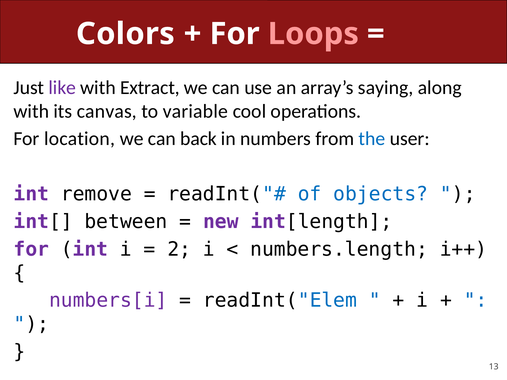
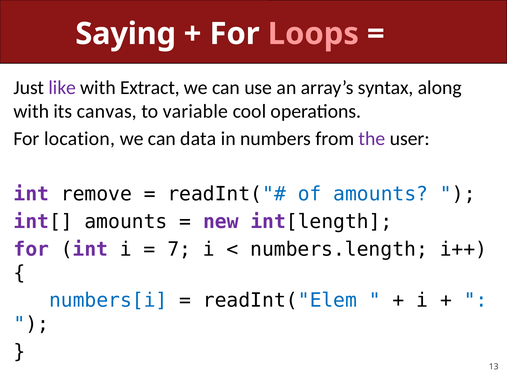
Colors: Colors -> Saying (126, 34)
saying: saying -> syntax (386, 88)
back: back -> data (198, 139)
the colour: blue -> purple (372, 139)
of objects: objects -> amounts (381, 194)
int[ between: between -> amounts (126, 222)
2: 2 -> 7 (179, 249)
numbers[i colour: purple -> blue (108, 301)
